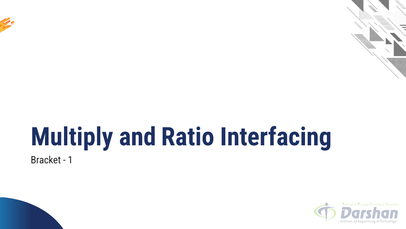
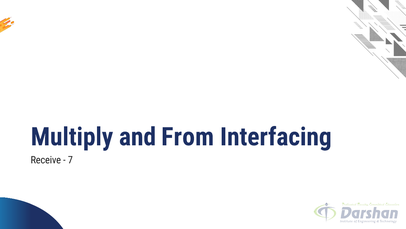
Ratio: Ratio -> From (188, 137)
Bracket: Bracket -> Receive (46, 160)
1: 1 -> 7 (70, 160)
